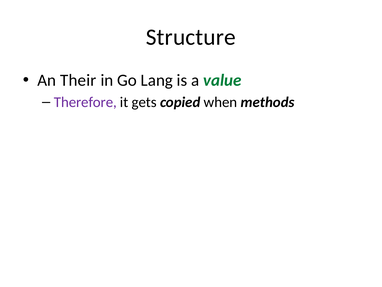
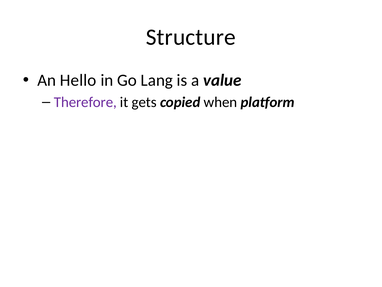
Their: Their -> Hello (78, 80)
value colour: green -> black (222, 80)
methods: methods -> platform (268, 102)
